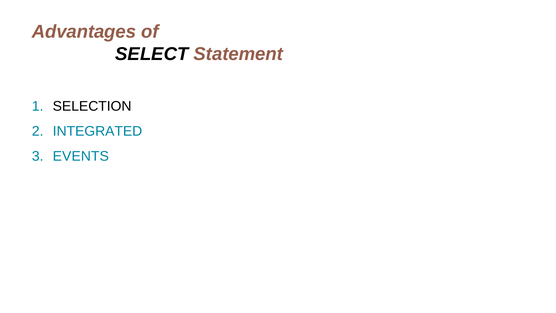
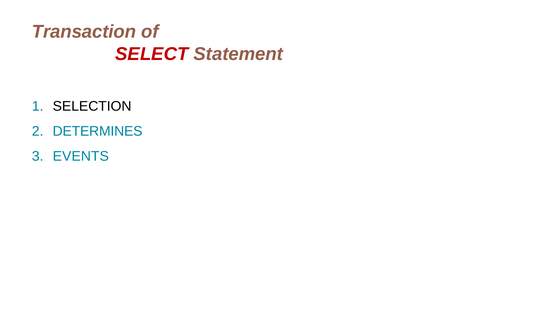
Advantages: Advantages -> Transaction (84, 32)
SELECT colour: black -> red (152, 54)
INTEGRATED: INTEGRATED -> DETERMINES (98, 131)
